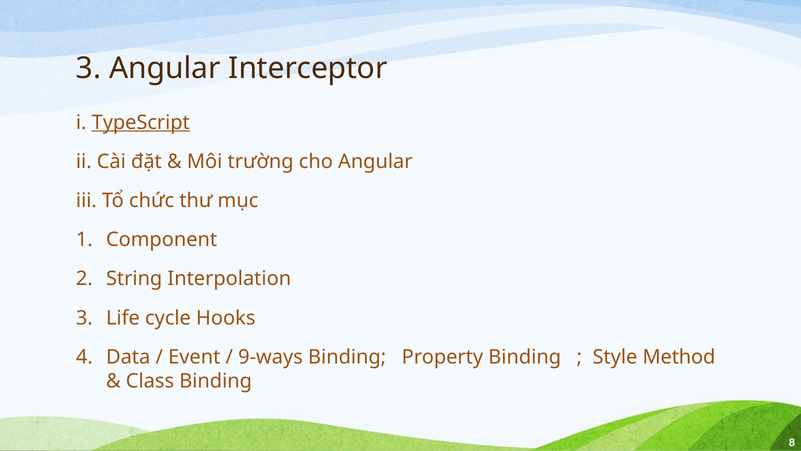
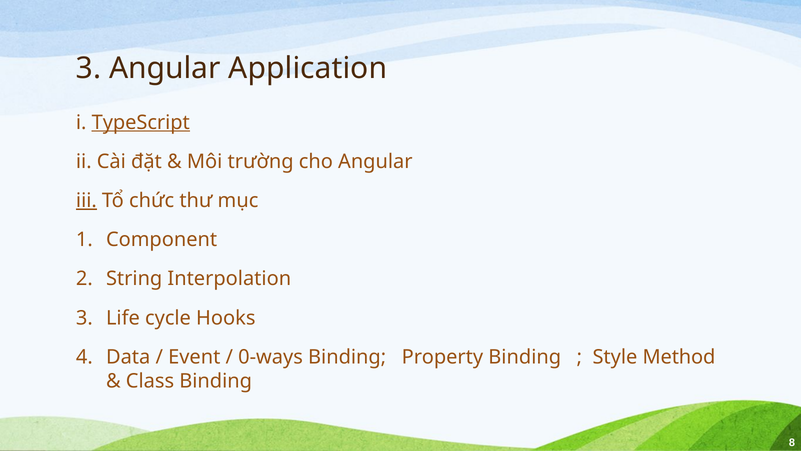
Interceptor: Interceptor -> Application (308, 68)
iii underline: none -> present (86, 200)
9-ways: 9-ways -> 0-ways (271, 357)
